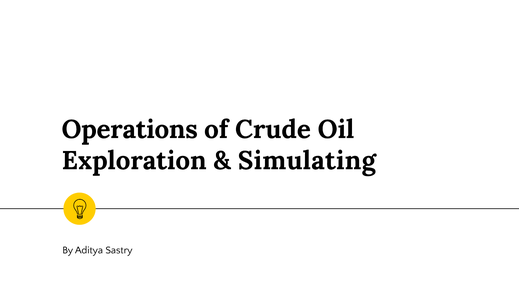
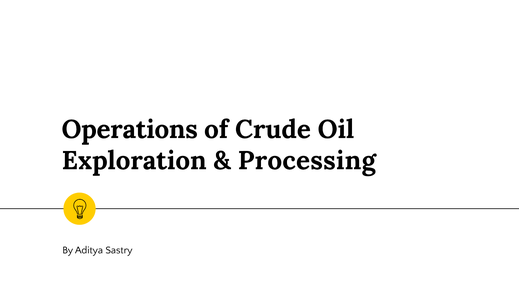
Simulating: Simulating -> Processing (307, 161)
